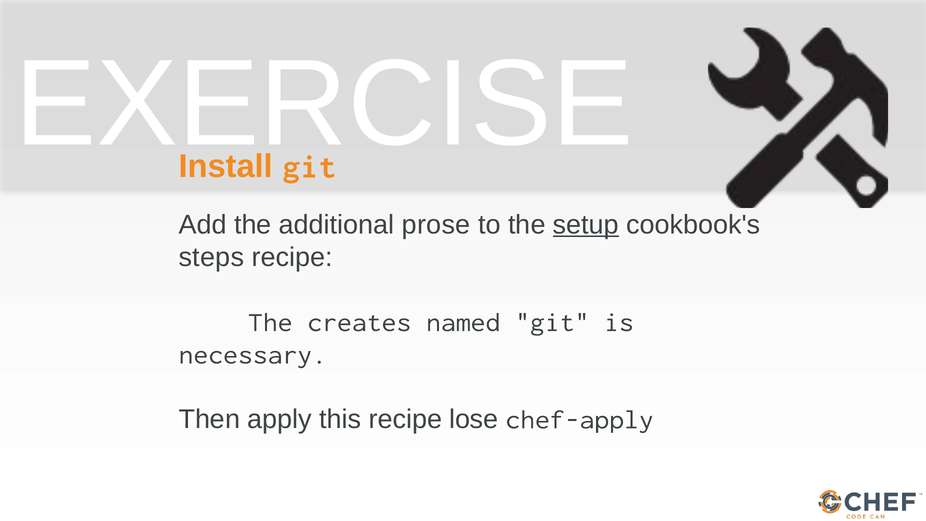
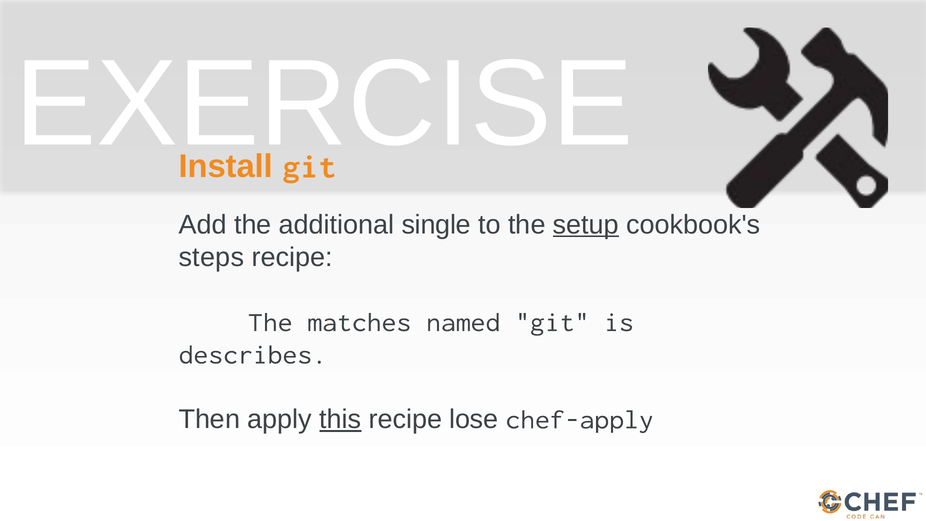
prose: prose -> single (436, 225)
creates: creates -> matches (359, 322)
necessary: necessary -> describes (253, 354)
this underline: none -> present (340, 419)
